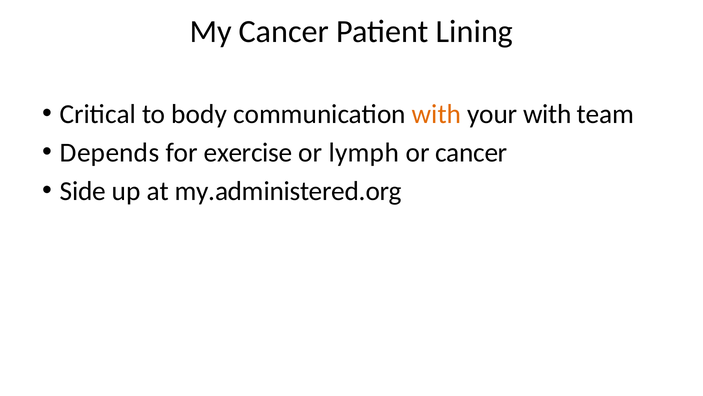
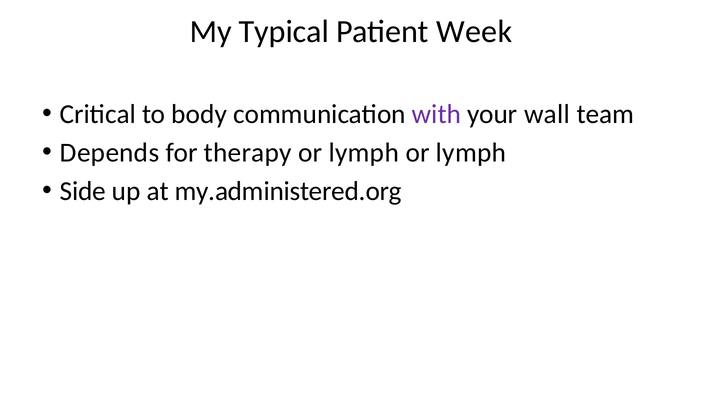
My Cancer: Cancer -> Typical (284, 32)
Lining: Lining -> Week (474, 32)
with colour: orange -> purple (437, 114)
your with: with -> wall (547, 114)
exercise: exercise -> therapy (248, 152)
cancer: cancer -> lymph (471, 152)
